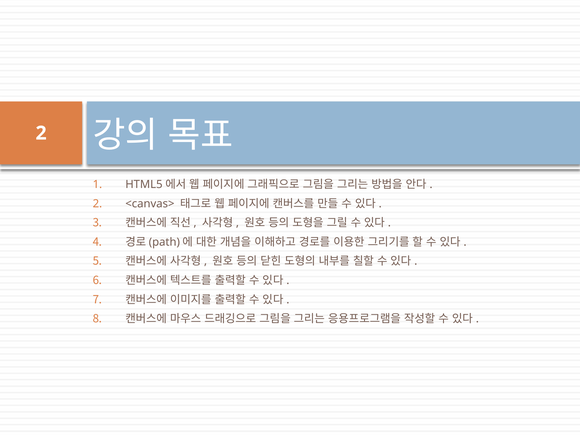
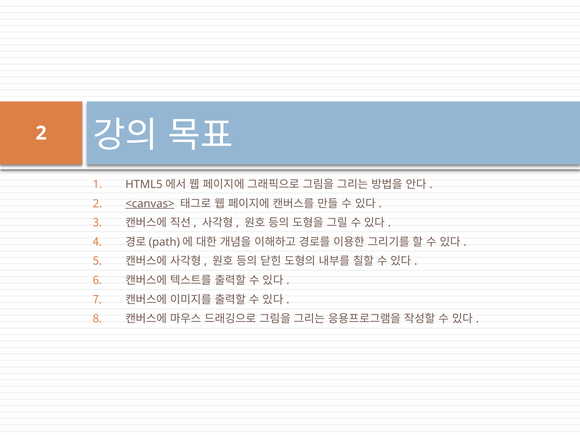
<canvas> underline: none -> present (150, 204)
